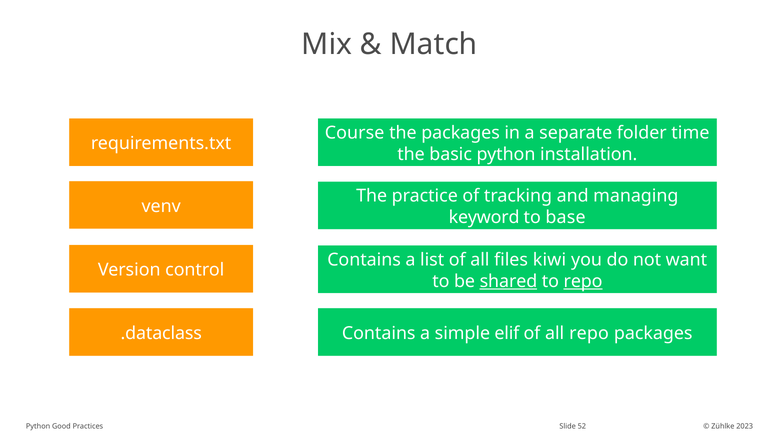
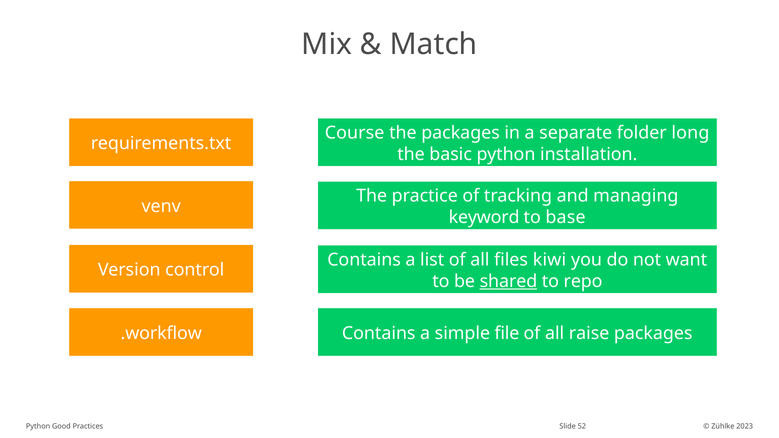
time: time -> long (690, 133)
repo underline: present -> none (583, 281)
.dataclass: .dataclass -> .workflow (161, 333)
elif: elif -> file (507, 333)
all repo: repo -> raise (589, 333)
